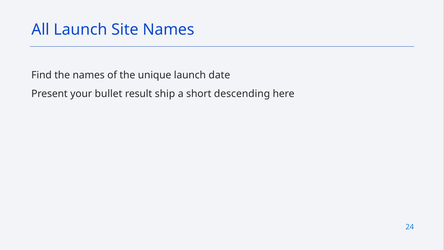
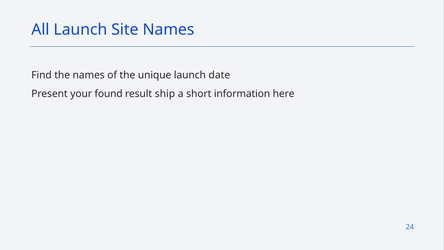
bullet: bullet -> found (109, 94)
descending: descending -> information (242, 94)
